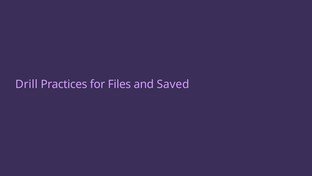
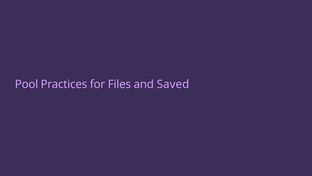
Drill: Drill -> Pool (27, 84)
